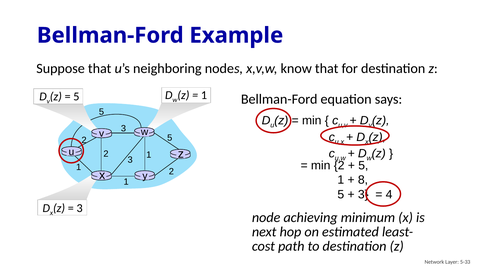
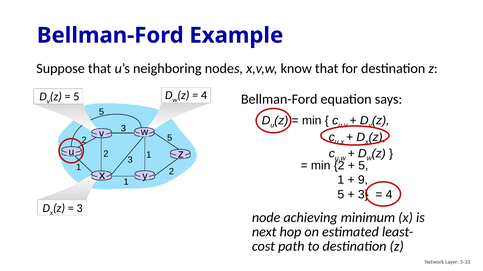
1: 1 -> 4 (204, 95)
8: 8 -> 9 (363, 180)
